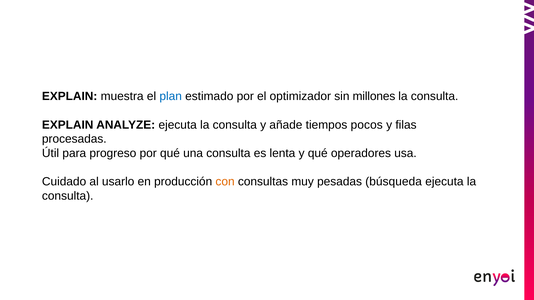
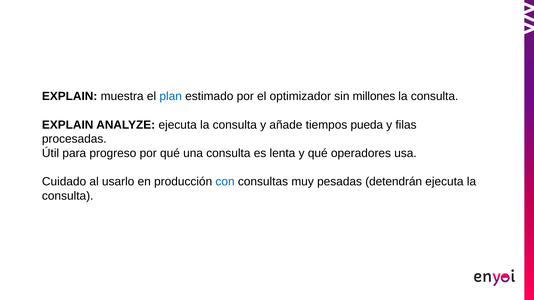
pocos: pocos -> pueda (367, 125)
con colour: orange -> blue (225, 182)
búsqueda: búsqueda -> detendrán (394, 182)
